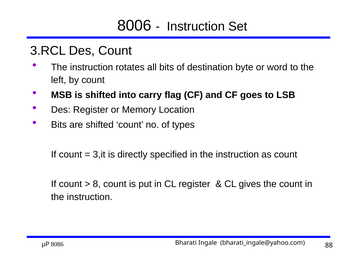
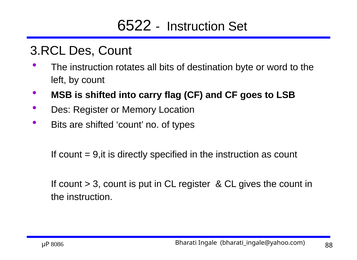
8006: 8006 -> 6522 (134, 26)
3,it: 3,it -> 9,it (99, 154)
8: 8 -> 3 (97, 184)
